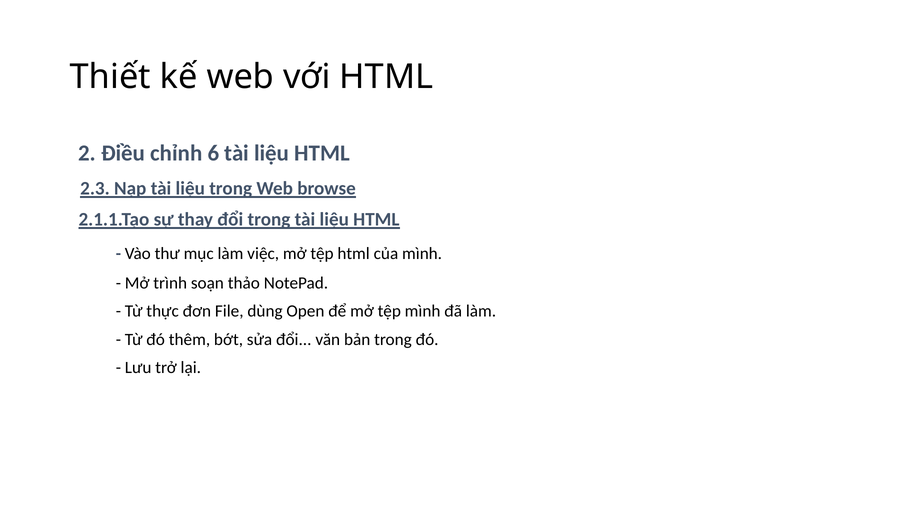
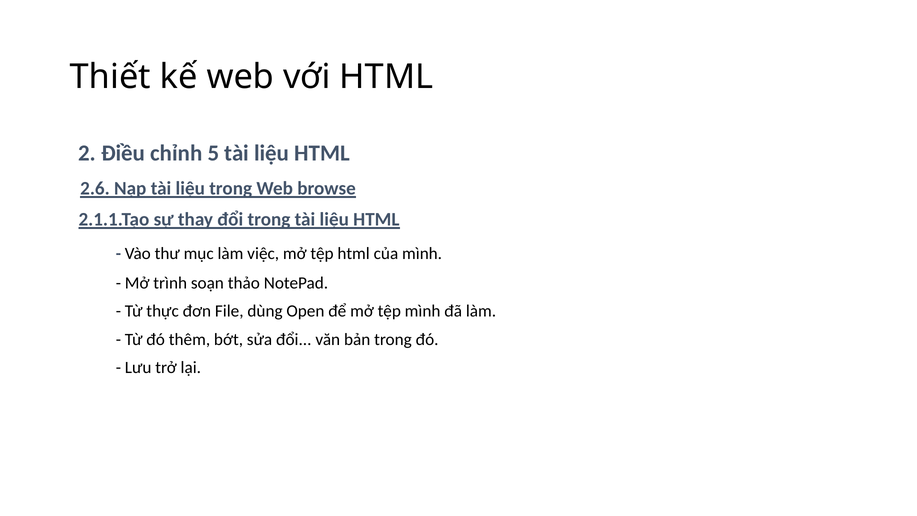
6: 6 -> 5 (213, 153)
2.3: 2.3 -> 2.6 (95, 189)
